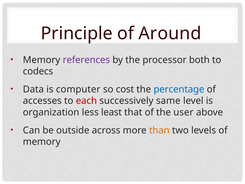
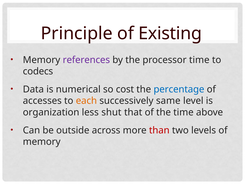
Around: Around -> Existing (170, 33)
processor both: both -> time (199, 60)
computer: computer -> numerical (78, 89)
each colour: red -> orange (86, 101)
least: least -> shut (111, 112)
the user: user -> time (183, 112)
than colour: orange -> red (159, 130)
